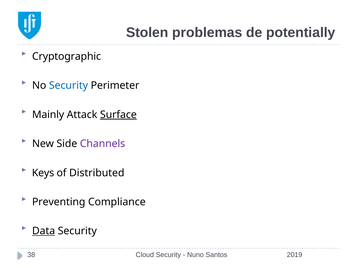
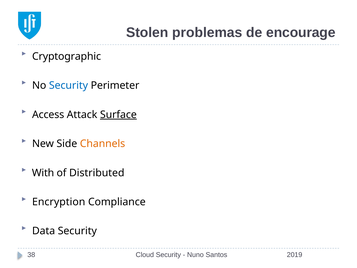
potentially: potentially -> encourage (301, 33)
Mainly: Mainly -> Access (48, 114)
Channels colour: purple -> orange (103, 144)
Keys: Keys -> With (43, 173)
Preventing: Preventing -> Encryption (59, 202)
Data underline: present -> none (44, 231)
